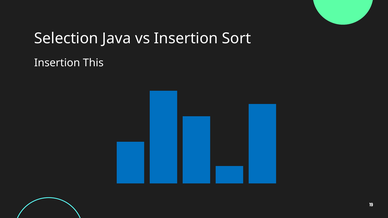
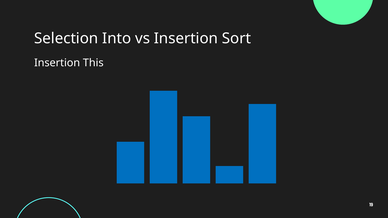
Java: Java -> Into (117, 38)
